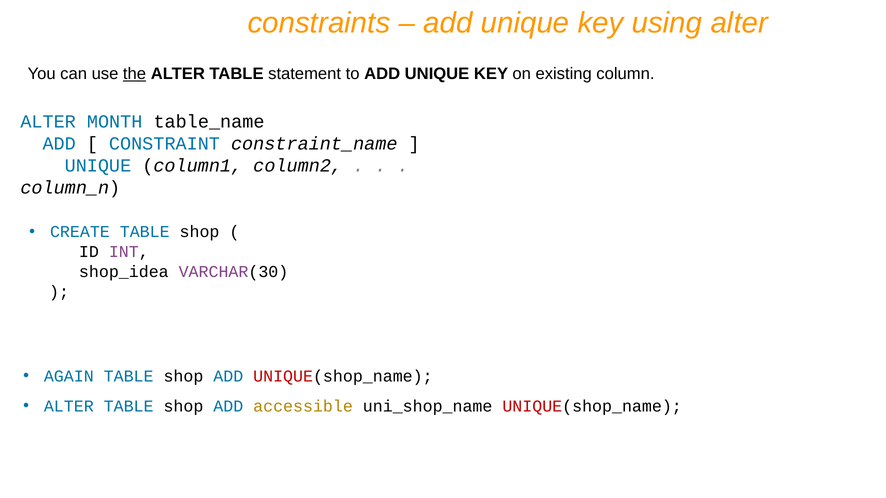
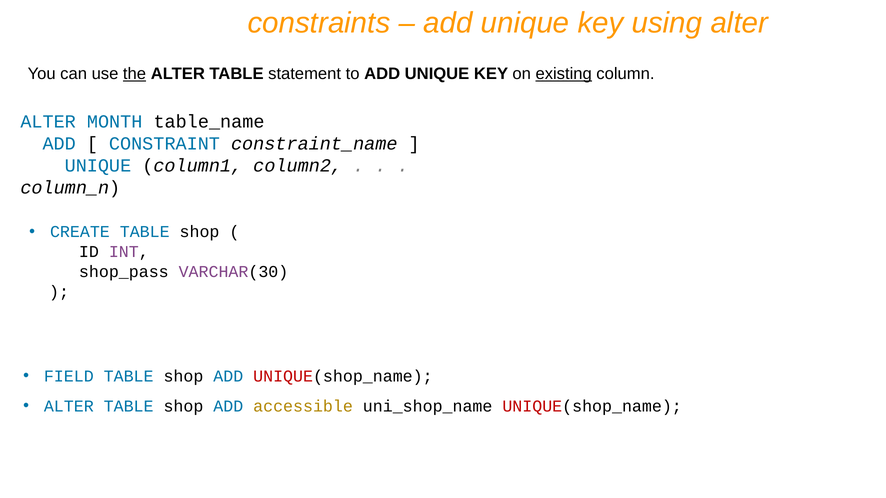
existing underline: none -> present (564, 74)
shop_idea: shop_idea -> shop_pass (124, 272)
AGAIN: AGAIN -> FIELD (69, 376)
